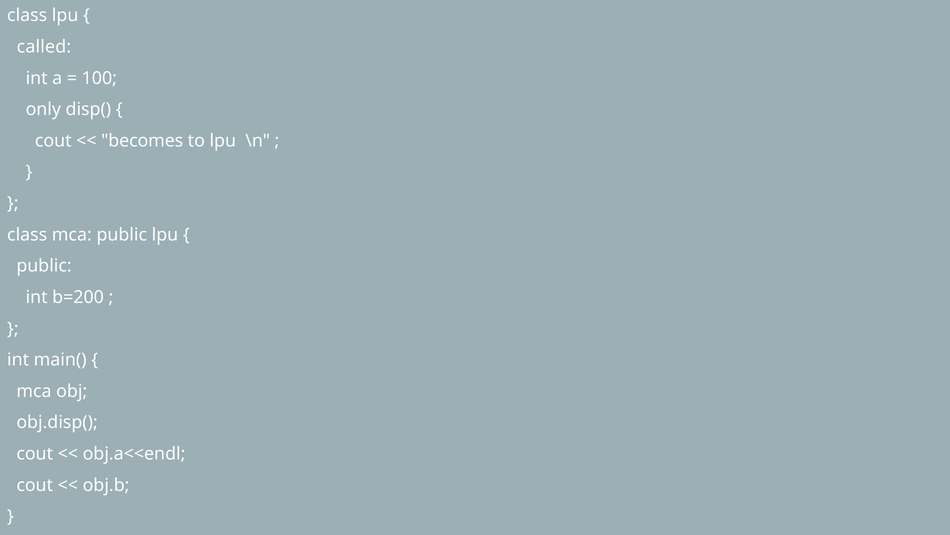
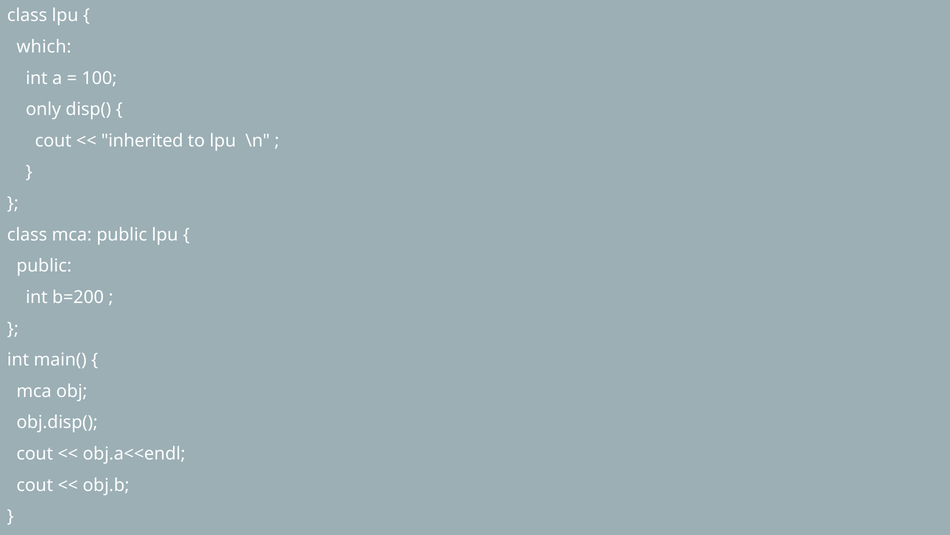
called: called -> which (44, 47)
becomes: becomes -> inherited (142, 141)
